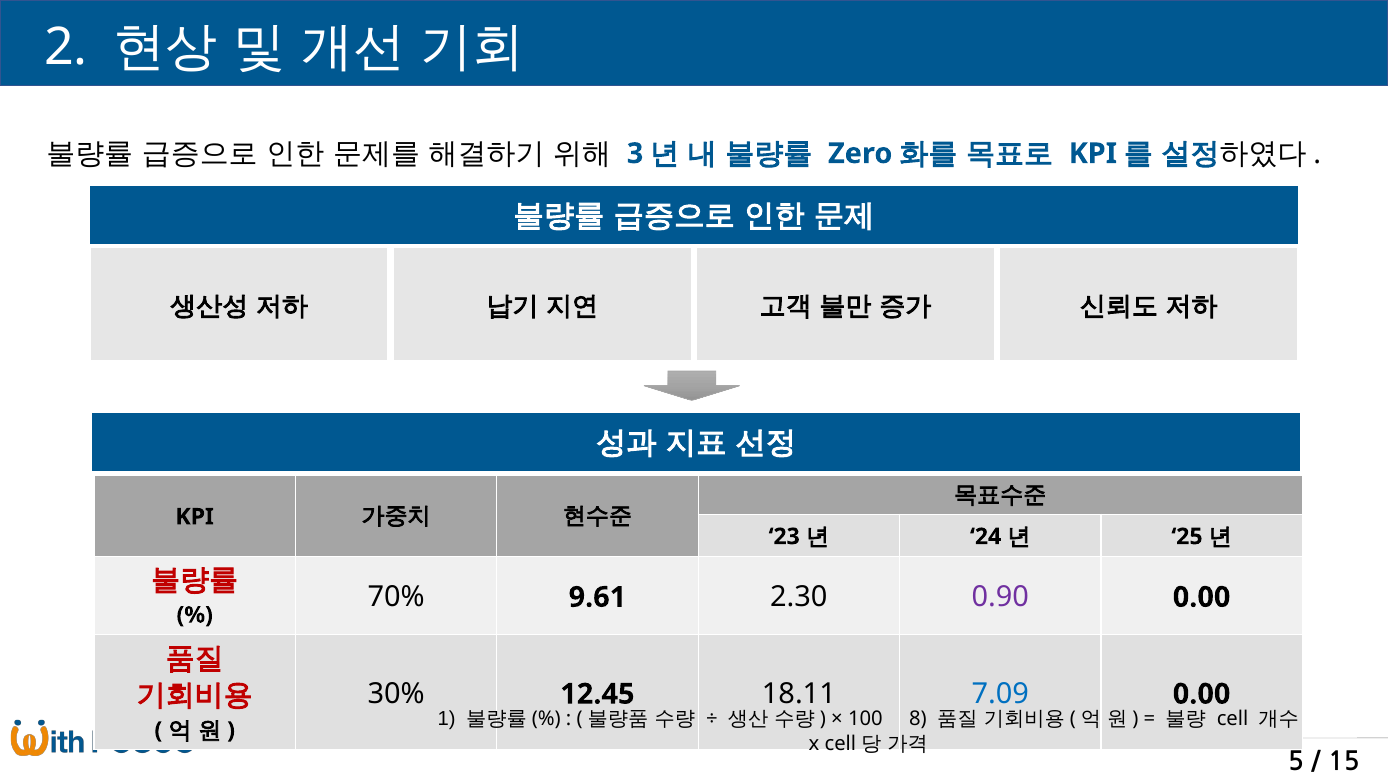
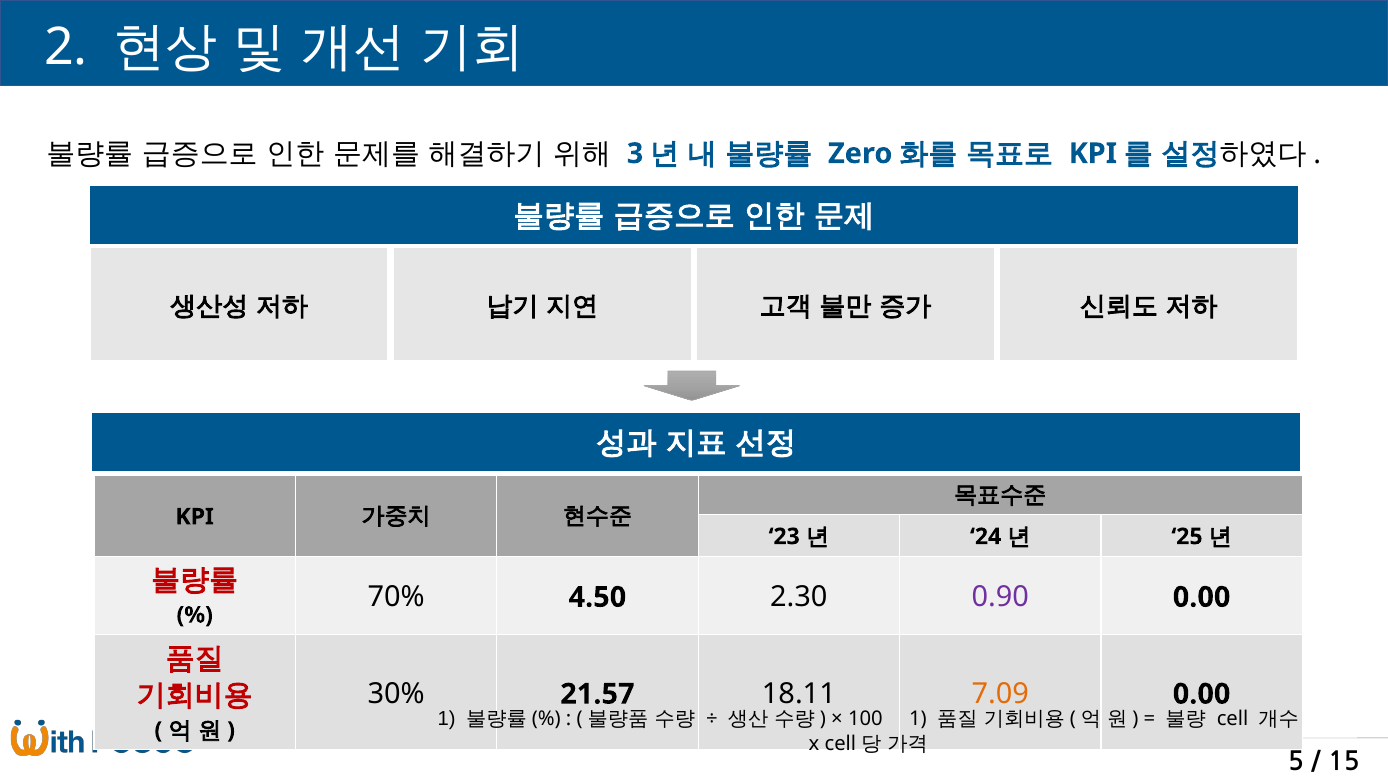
9.61: 9.61 -> 4.50 (597, 597)
12.45: 12.45 -> 21.57 (597, 694)
7.09 colour: blue -> orange (1000, 694)
100 8: 8 -> 1 (918, 719)
